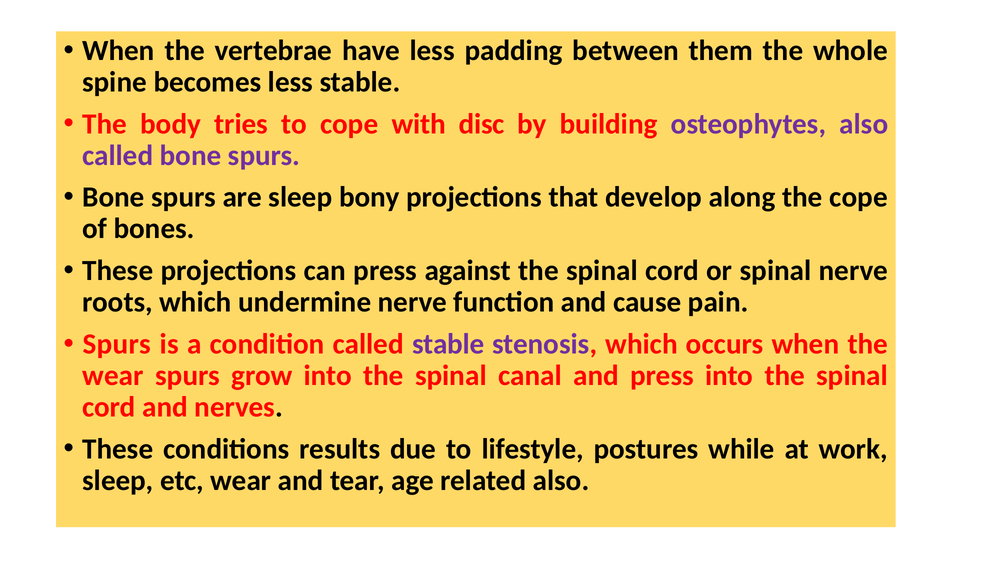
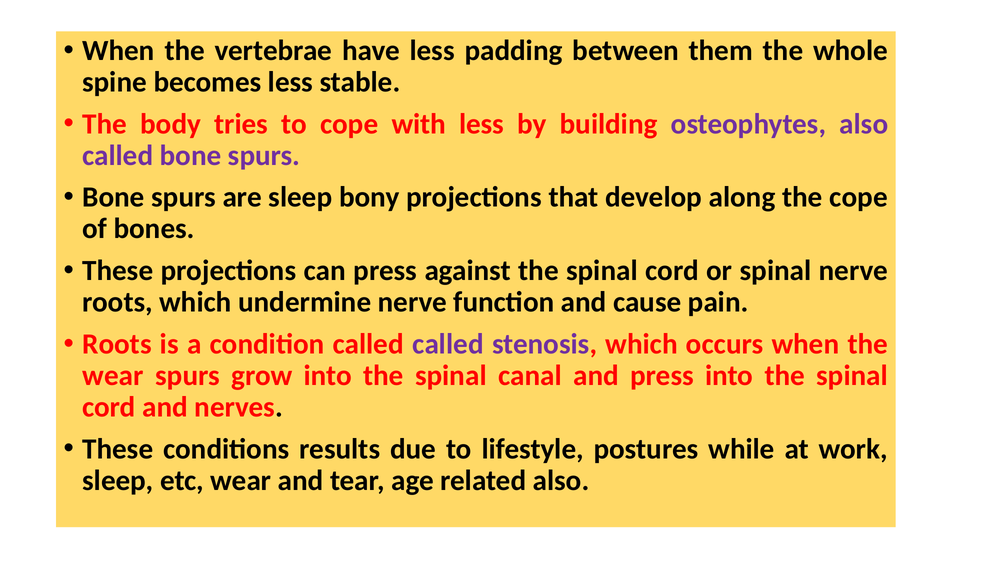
with disc: disc -> less (482, 124)
Spurs: Spurs -> Roots (117, 344)
called stable: stable -> called (448, 344)
